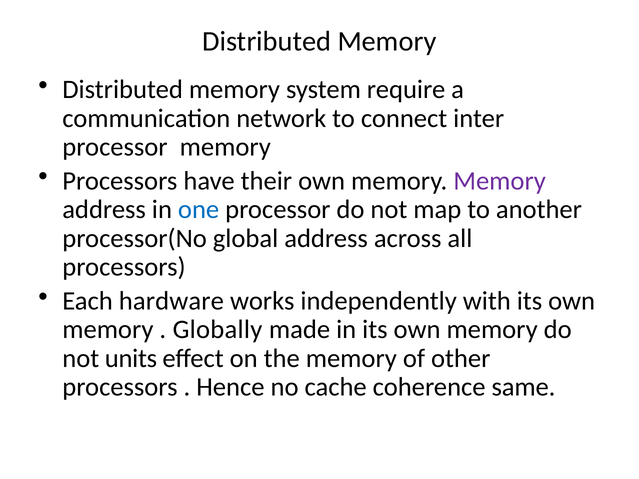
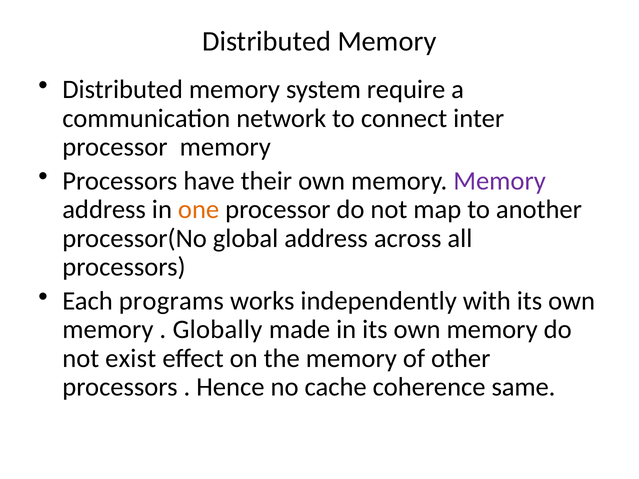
one colour: blue -> orange (199, 210)
hardware: hardware -> programs (171, 301)
units: units -> exist (131, 359)
